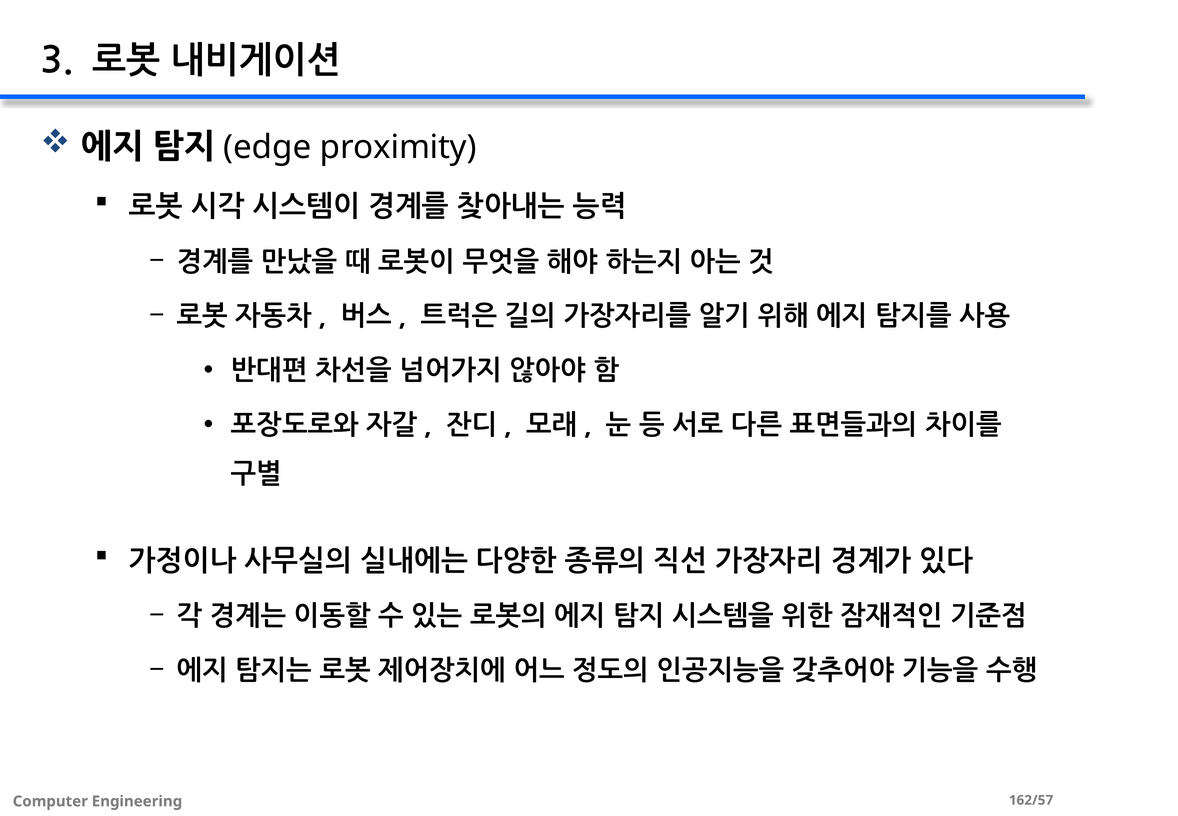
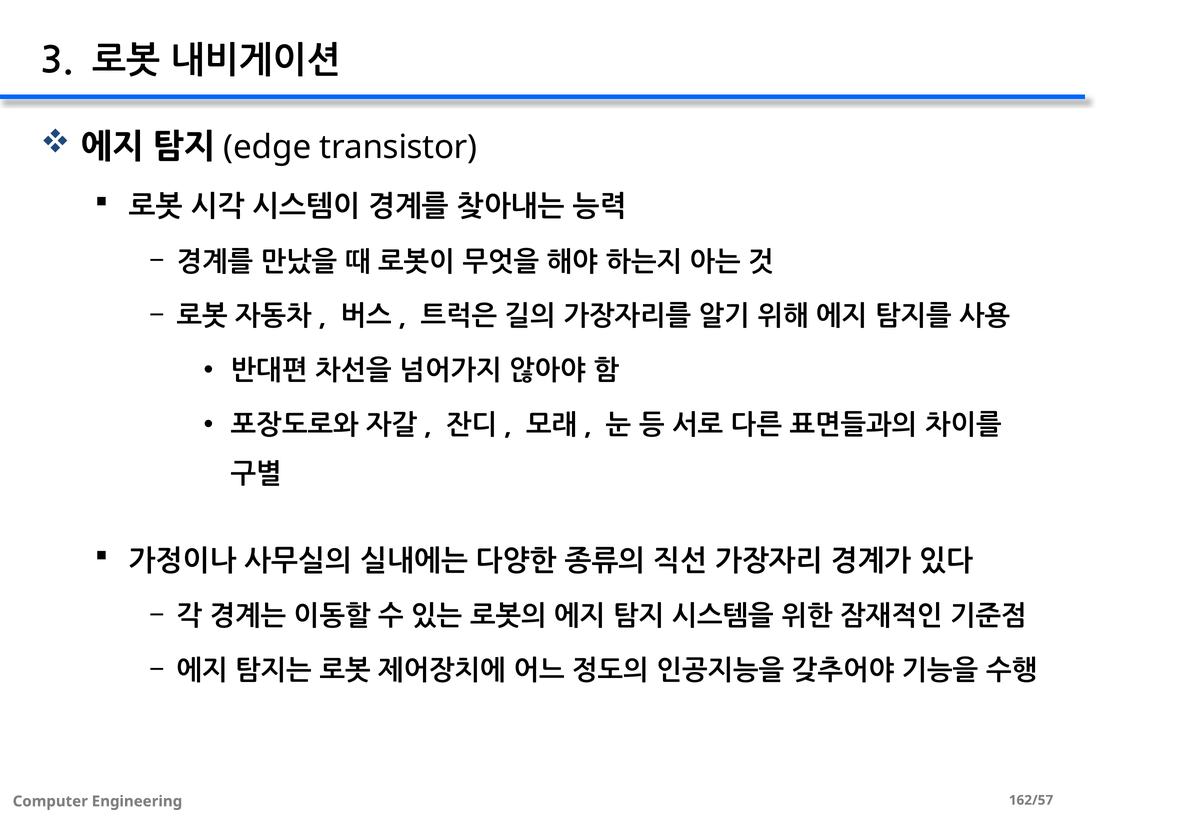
proximity: proximity -> transistor (398, 147)
